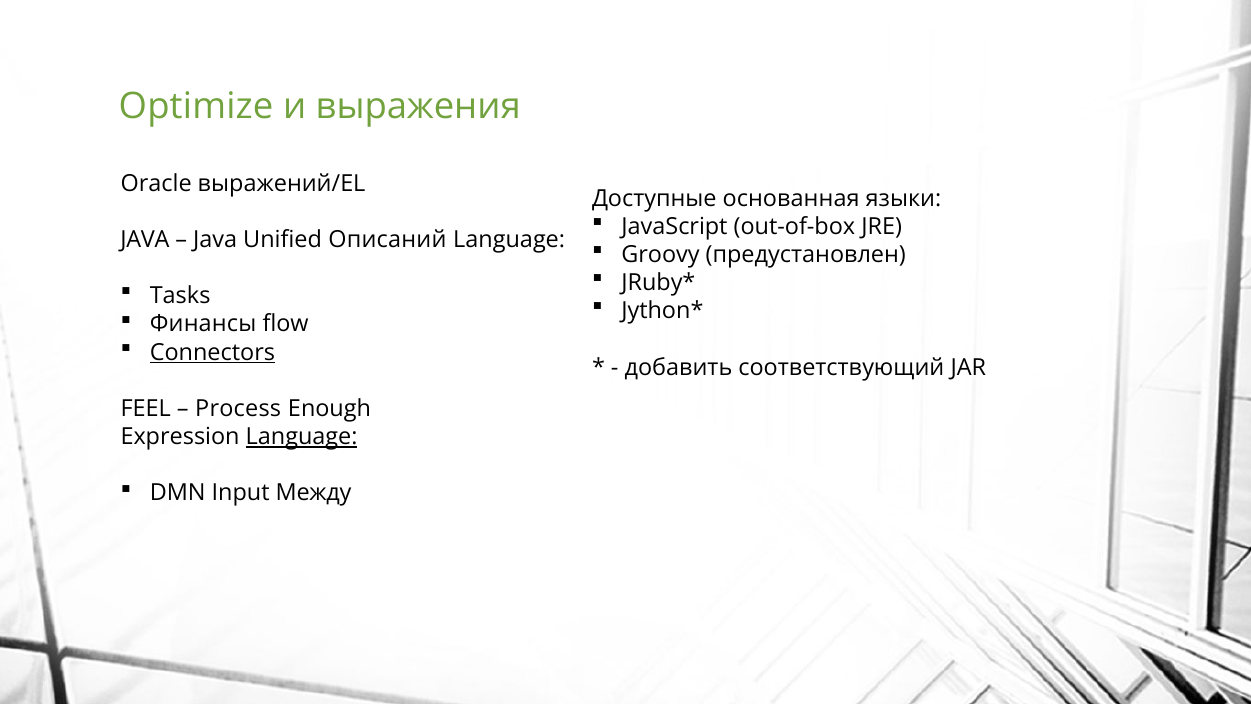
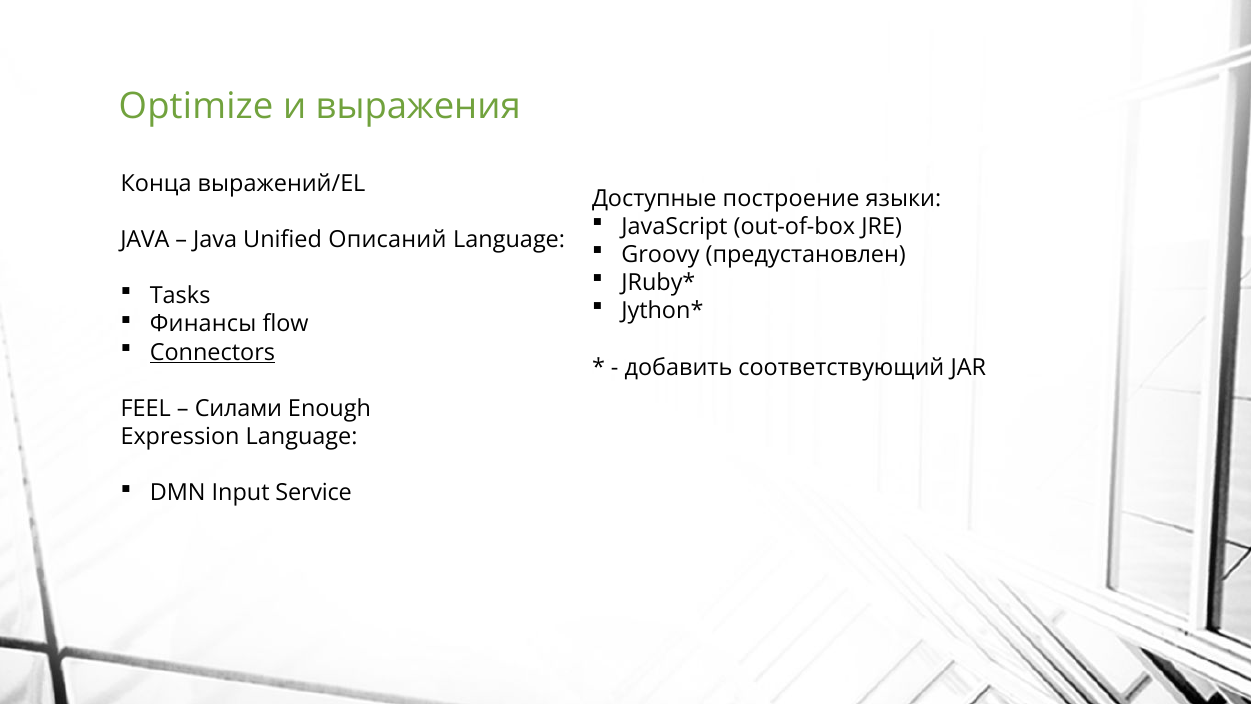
Oracle: Oracle -> Конца (156, 183)
основанная: основанная -> построение (791, 198)
Process: Process -> Силами (238, 409)
Language underline: present -> none (302, 437)
Между: Между -> Service (314, 493)
